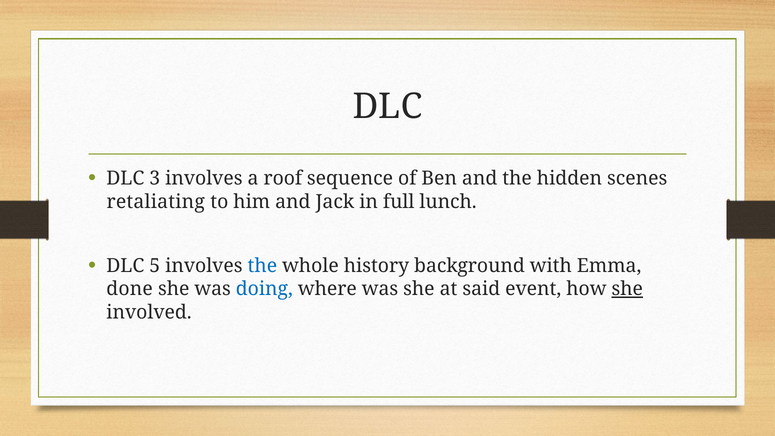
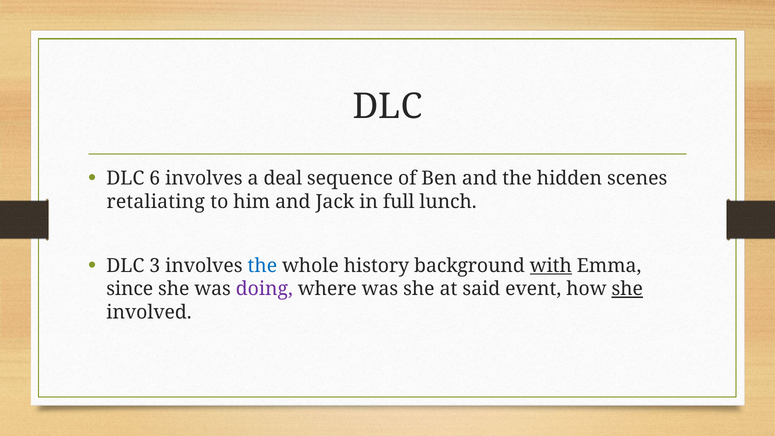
3: 3 -> 6 (155, 178)
roof: roof -> deal (283, 178)
5: 5 -> 3 (155, 266)
with underline: none -> present (551, 266)
done: done -> since (130, 289)
doing colour: blue -> purple (264, 289)
